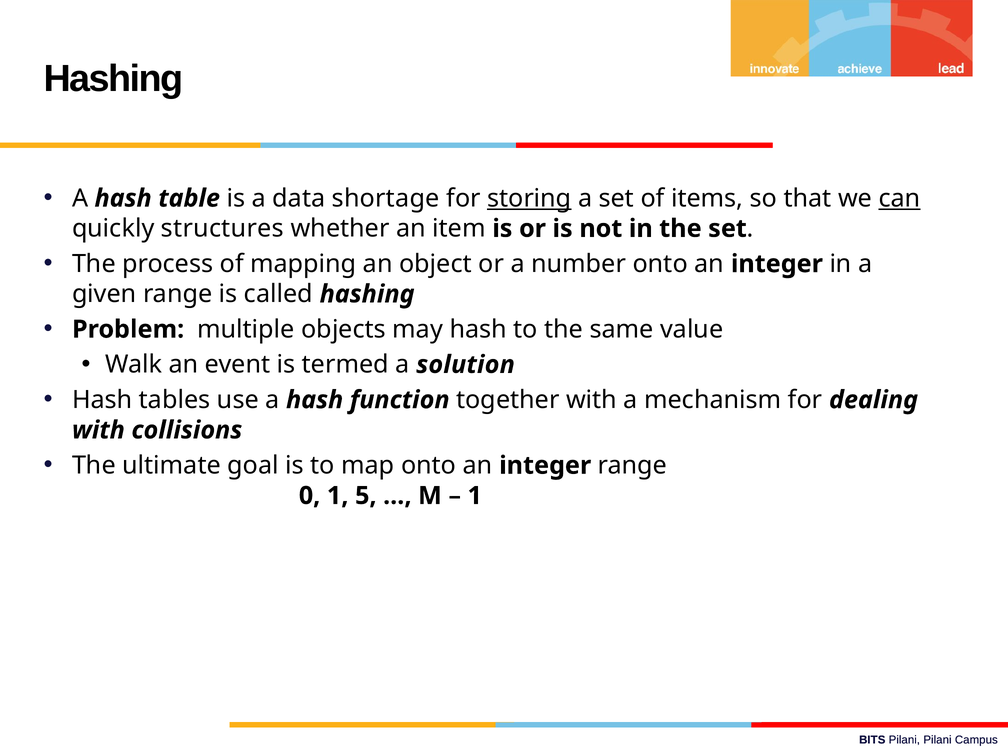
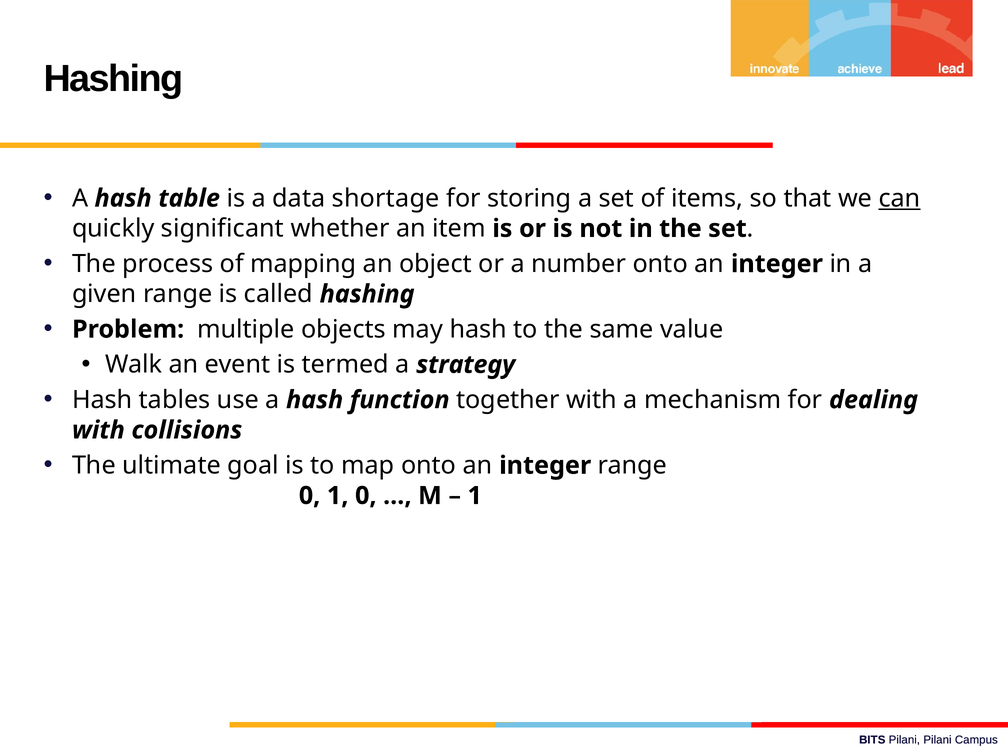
storing underline: present -> none (529, 198)
structures: structures -> significant (222, 229)
solution: solution -> strategy (466, 365)
1 5: 5 -> 0 (366, 496)
